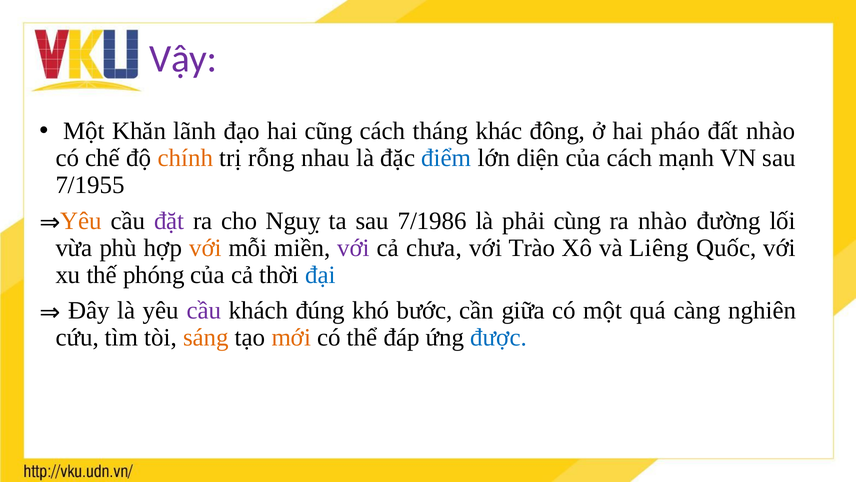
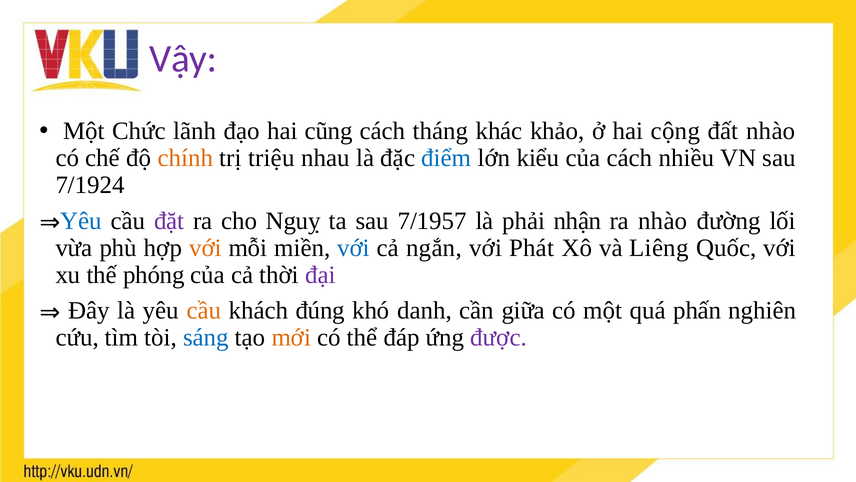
Khăn: Khăn -> Chức (139, 131)
đông: đông -> khảo (557, 131)
pháo: pháo -> cộng (675, 131)
rỗng: rỗng -> triệu (271, 158)
diện: diện -> kiểu (538, 158)
mạnh: mạnh -> nhiều (686, 158)
7/1955: 7/1955 -> 7/1924 (90, 185)
Yêu colour: orange -> blue (81, 221)
7/1986: 7/1986 -> 7/1957 (432, 221)
cùng: cùng -> nhận (578, 221)
với colour: purple -> blue (354, 248)
chưa: chưa -> ngắn (434, 248)
Trào: Trào -> Phát (532, 248)
đại colour: blue -> purple (320, 274)
cầu colour: purple -> orange (204, 310)
bước: bước -> danh (424, 310)
càng: càng -> phấn (697, 310)
sáng colour: orange -> blue (206, 337)
được colour: blue -> purple (499, 337)
